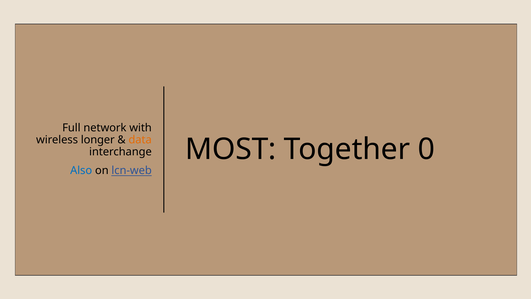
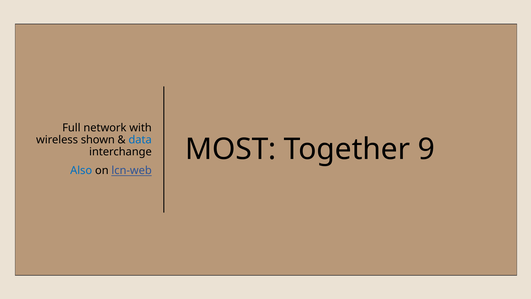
longer: longer -> shown (98, 140)
data colour: orange -> blue (140, 140)
0: 0 -> 9 (426, 149)
